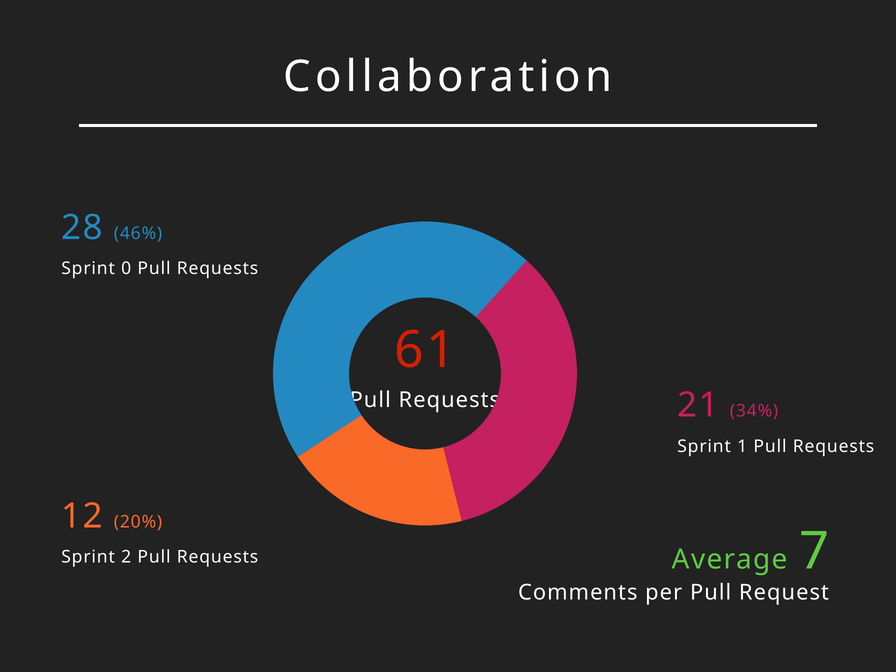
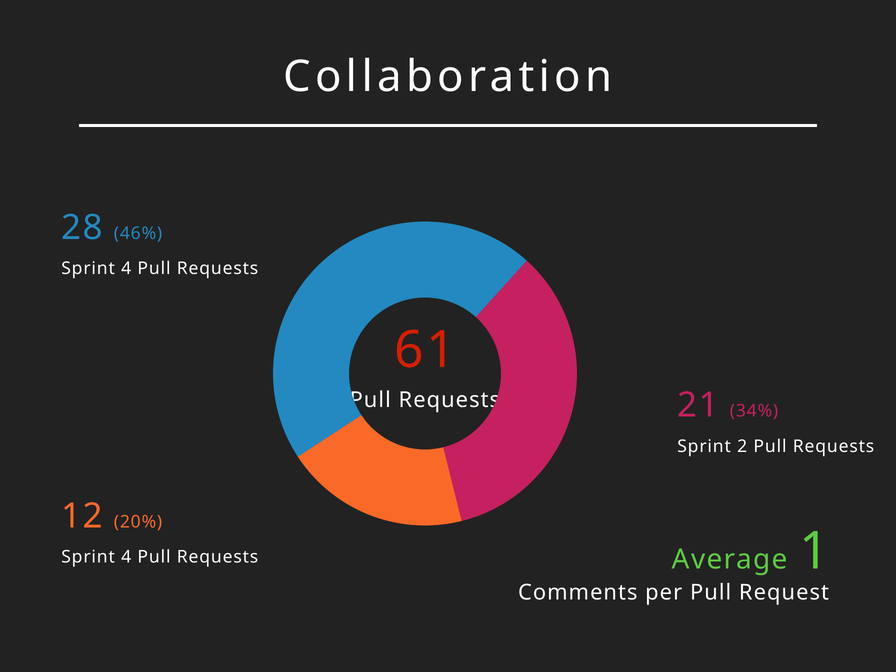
0: 0 -> 4 (126, 269)
1: 1 -> 2 (742, 446)
7: 7 -> 1 (815, 552)
2: 2 -> 4 (126, 557)
